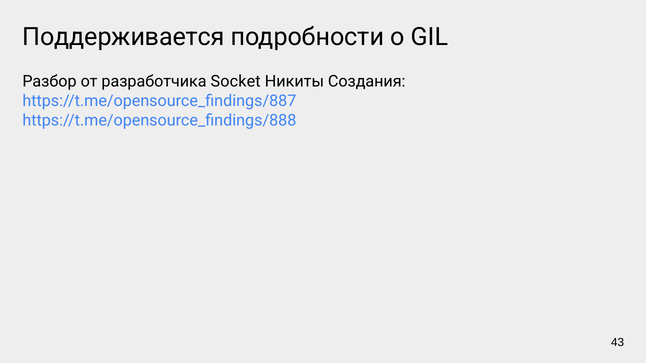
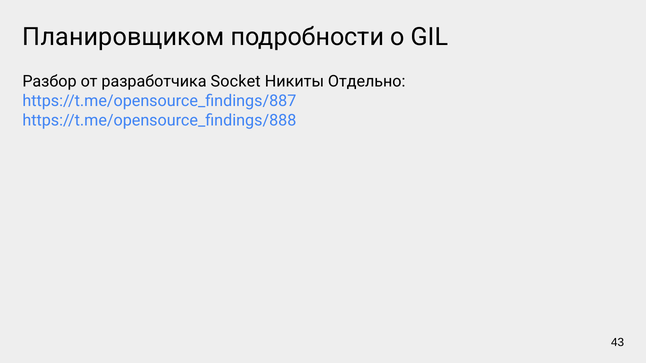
Поддерживается: Поддерживается -> Планировщиком (123, 37)
Создания: Создания -> Отдельно (367, 82)
